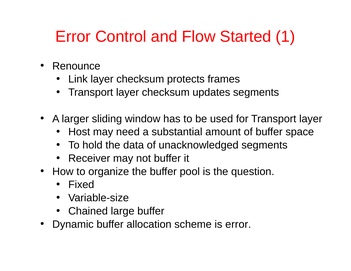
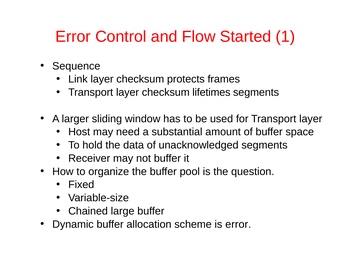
Renounce: Renounce -> Sequence (76, 66)
updates: updates -> lifetimes (211, 92)
